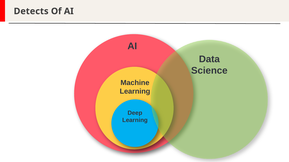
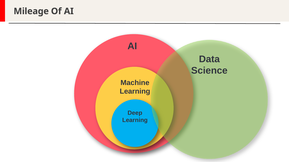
Detects: Detects -> Mileage (31, 11)
